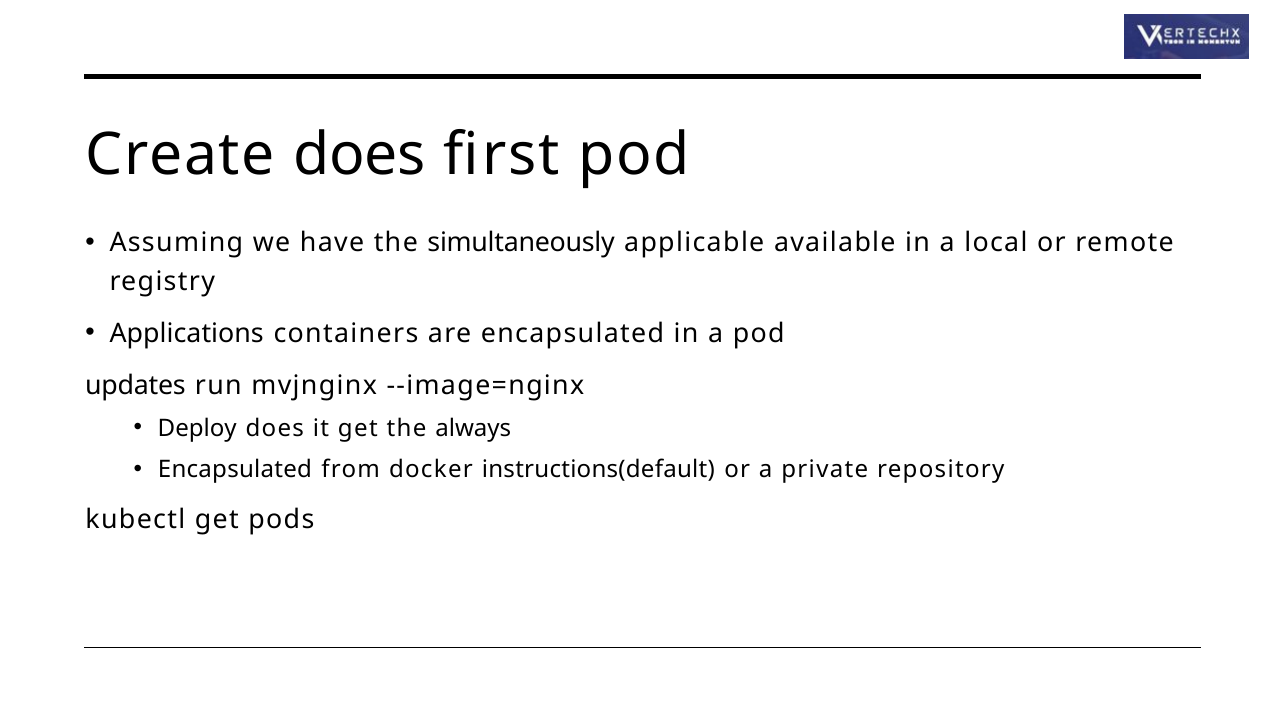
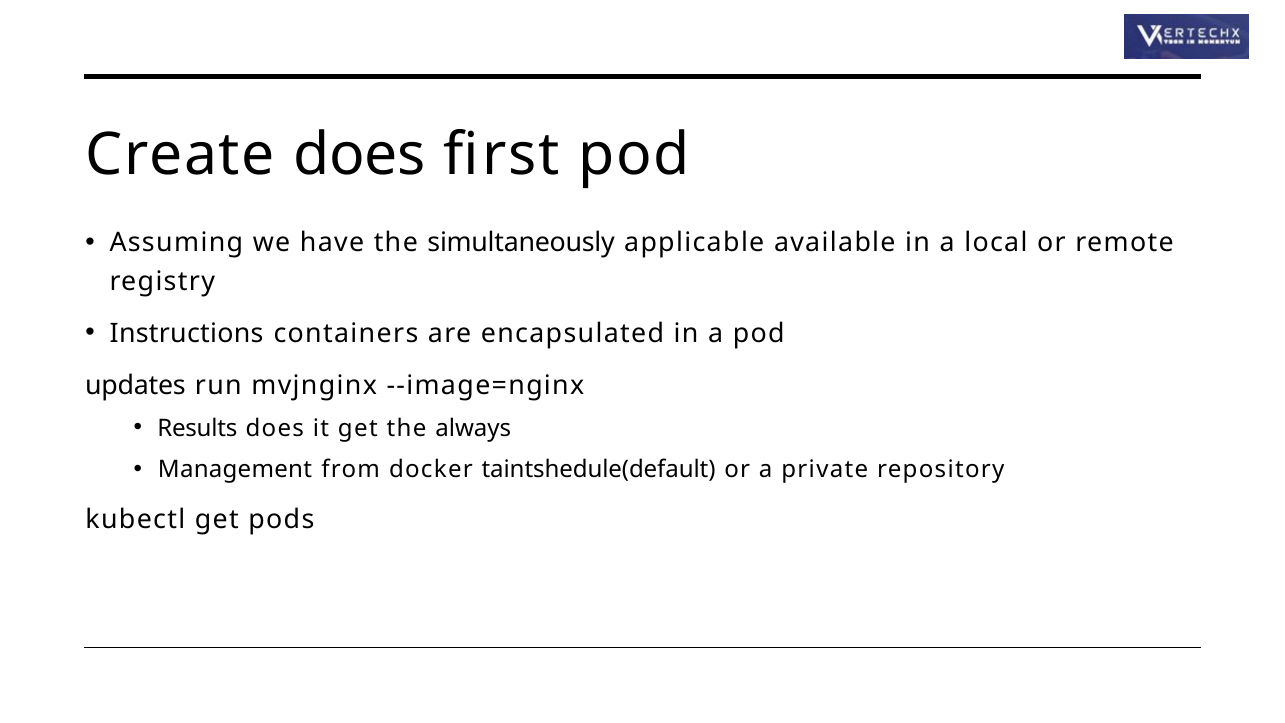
Applications: Applications -> Instructions (187, 333)
Deploy: Deploy -> Results (197, 428)
Encapsulated: Encapsulated -> Management (235, 469)
instructions(default: instructions(default -> taintshedule(default (599, 469)
